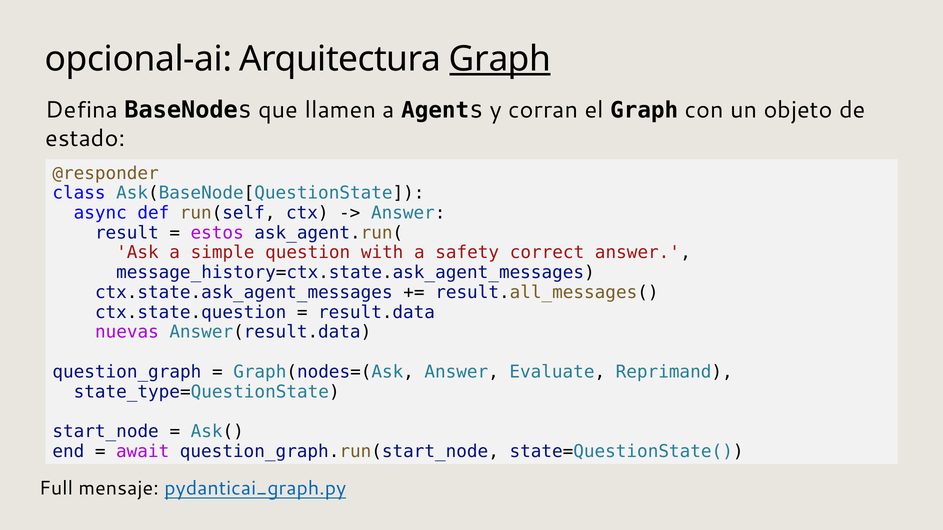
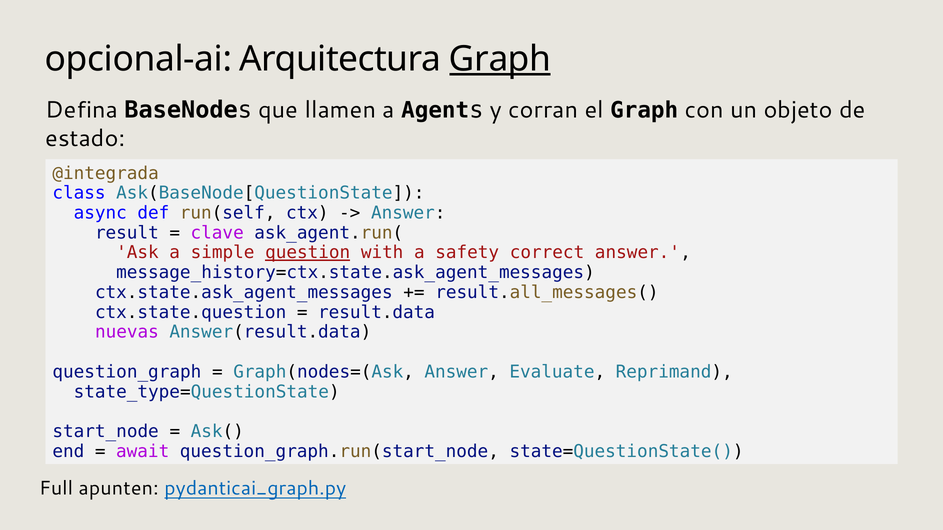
@responder: @responder -> @integrada (106, 173)
estos: estos -> clave (217, 233)
question underline: none -> present (308, 253)
mensaje: mensaje -> apunten (119, 489)
